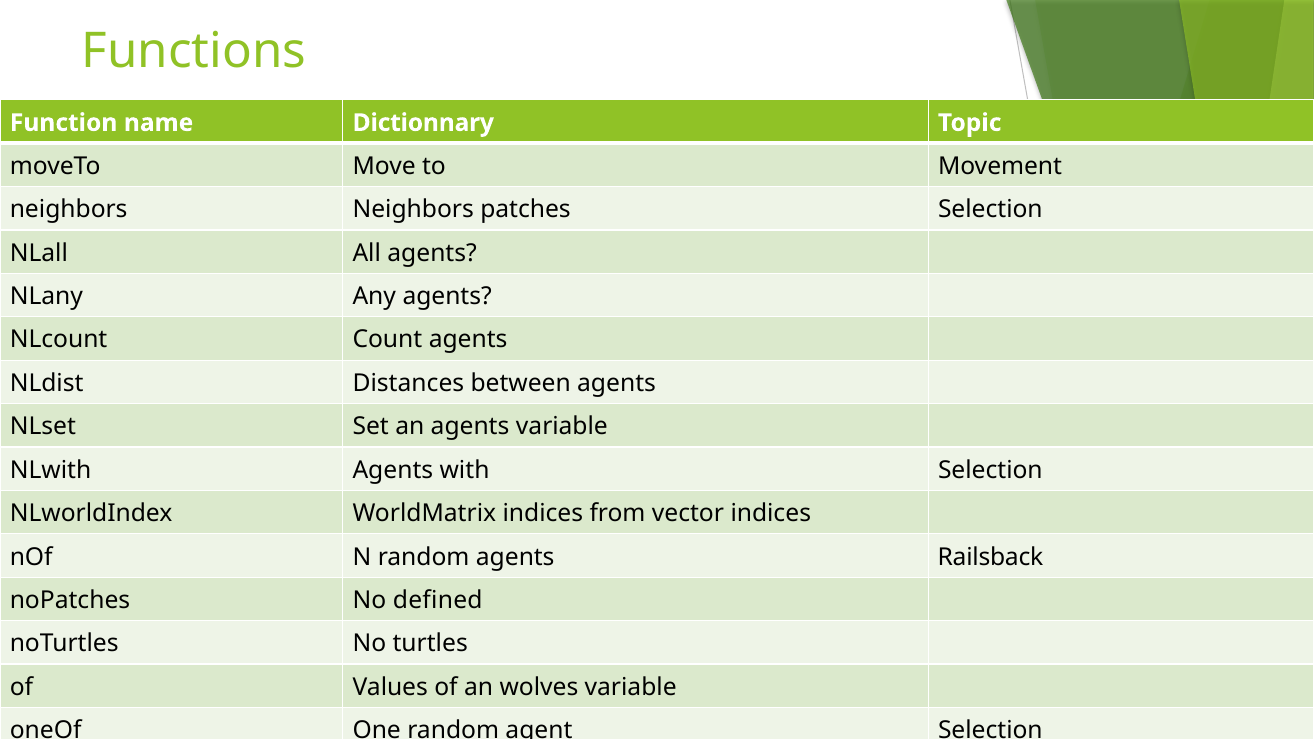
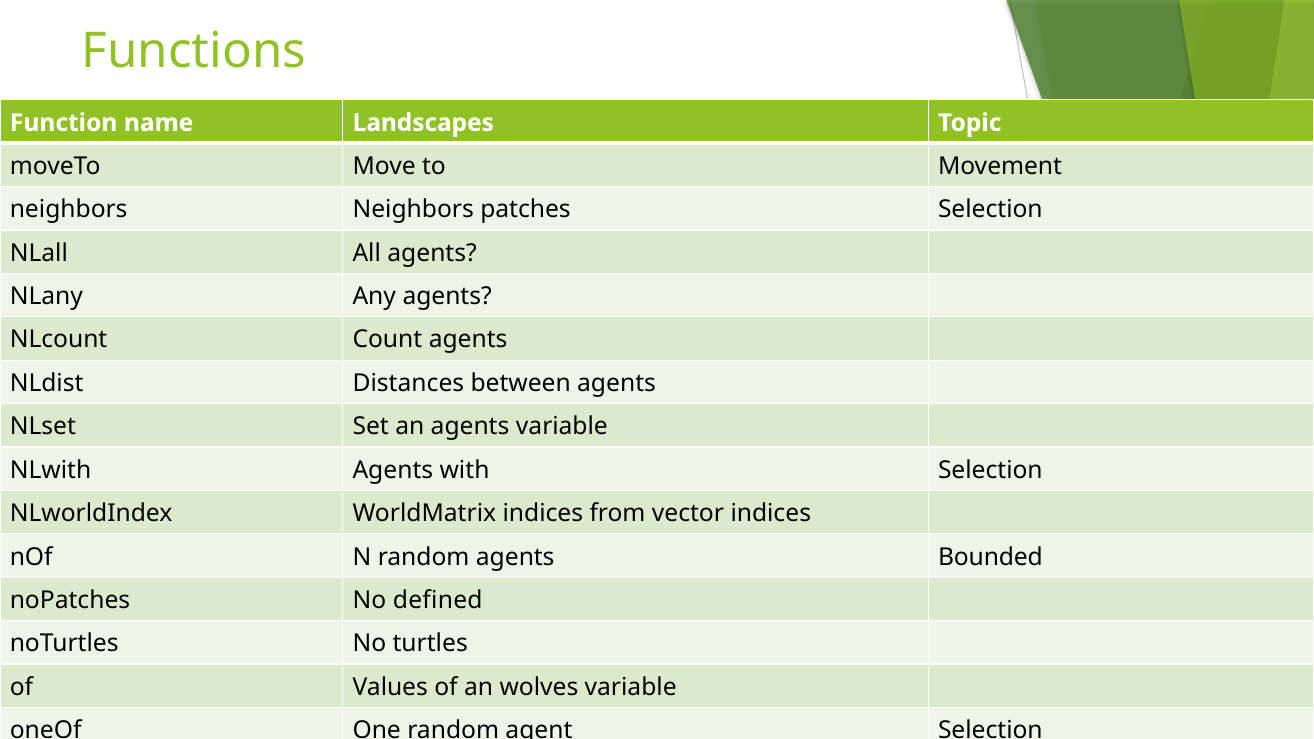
Dictionnary: Dictionnary -> Landscapes (423, 123)
Railsback: Railsback -> Bounded (990, 557)
